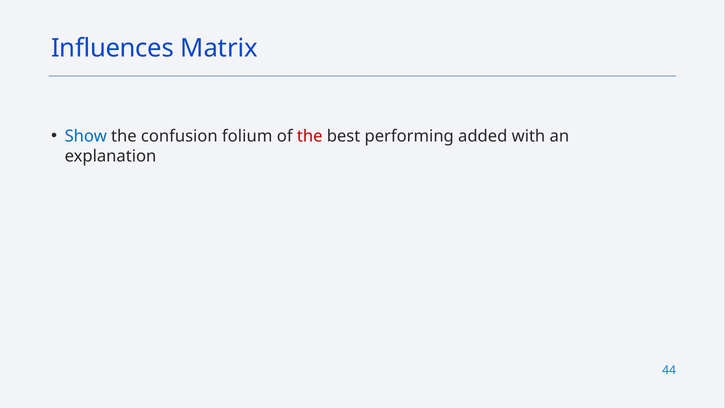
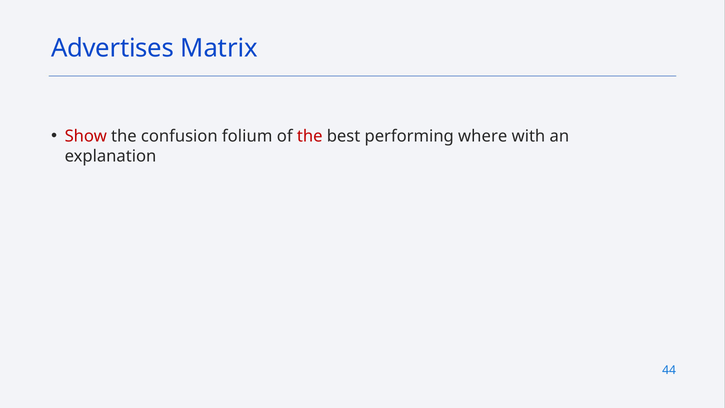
Influences: Influences -> Advertises (113, 48)
Show colour: blue -> red (86, 136)
added: added -> where (483, 136)
